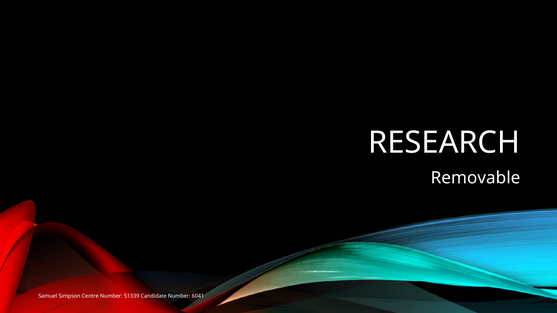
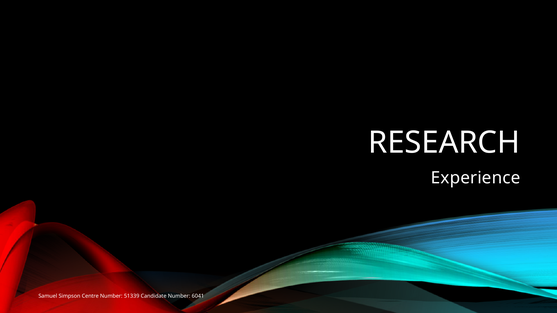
Removable: Removable -> Experience (476, 178)
